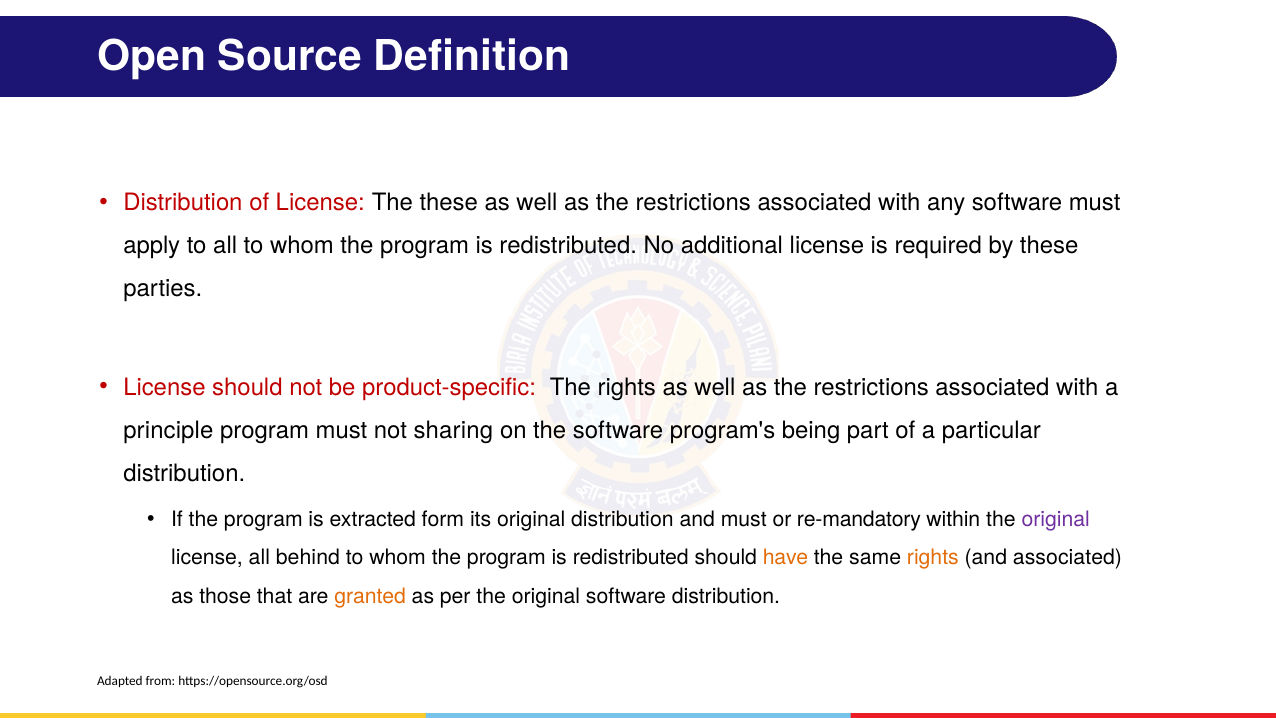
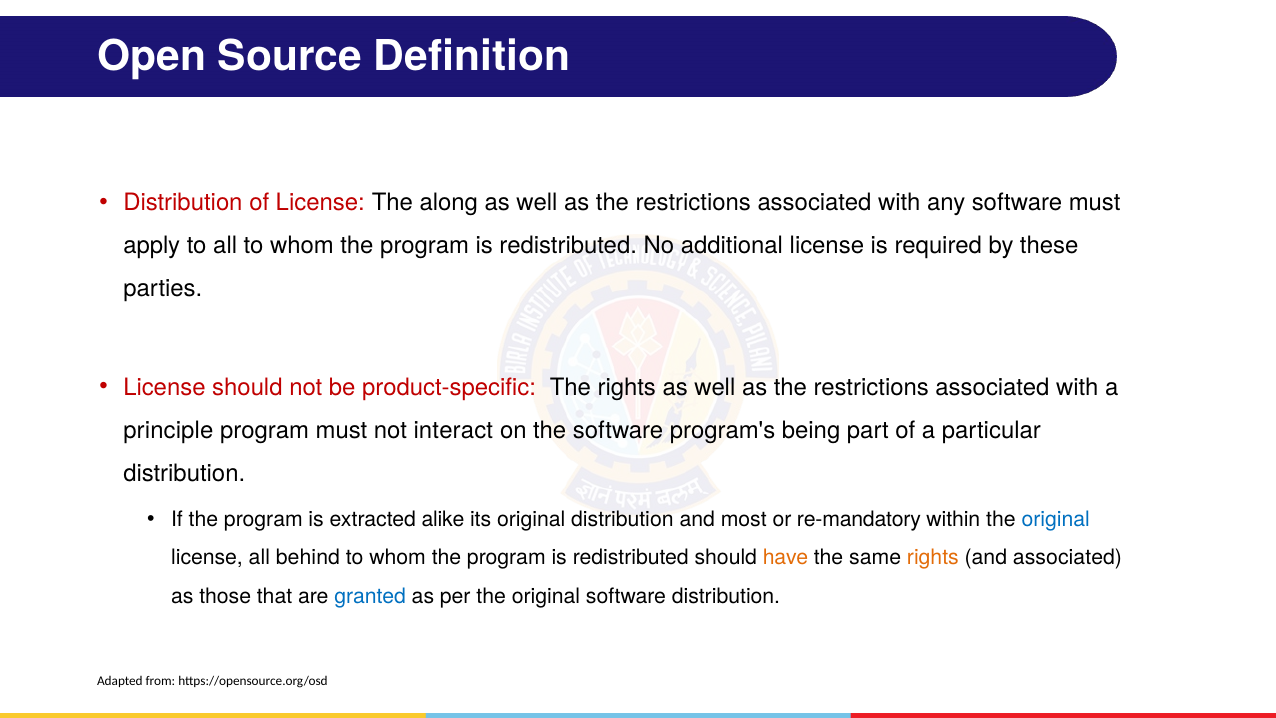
The these: these -> along (449, 203)
sharing: sharing -> interact (453, 430)
form: form -> alike (443, 520)
and must: must -> most (744, 520)
original colour: purple -> blue (1056, 520)
granted colour: orange -> blue (370, 596)
